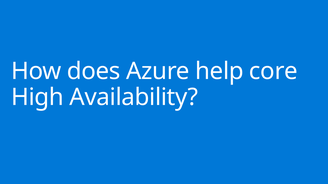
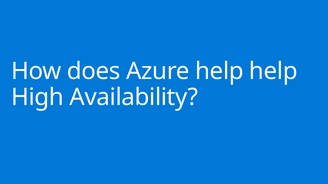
help core: core -> help (273, 71)
